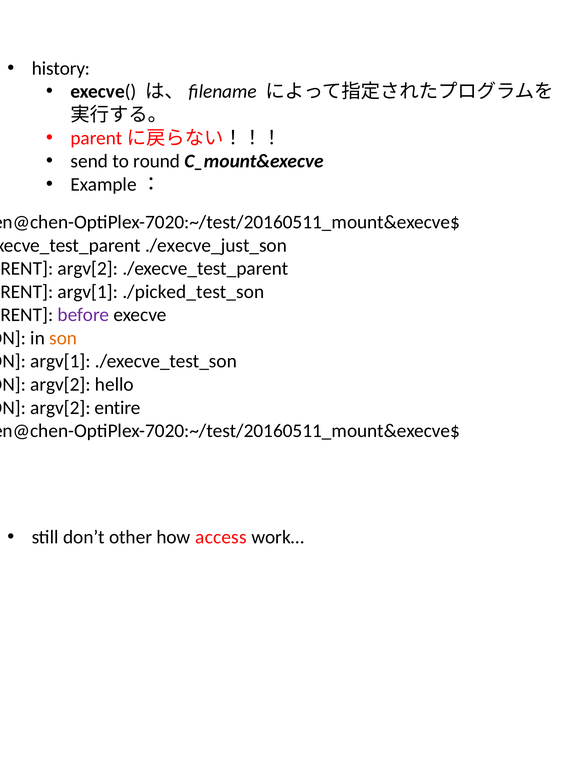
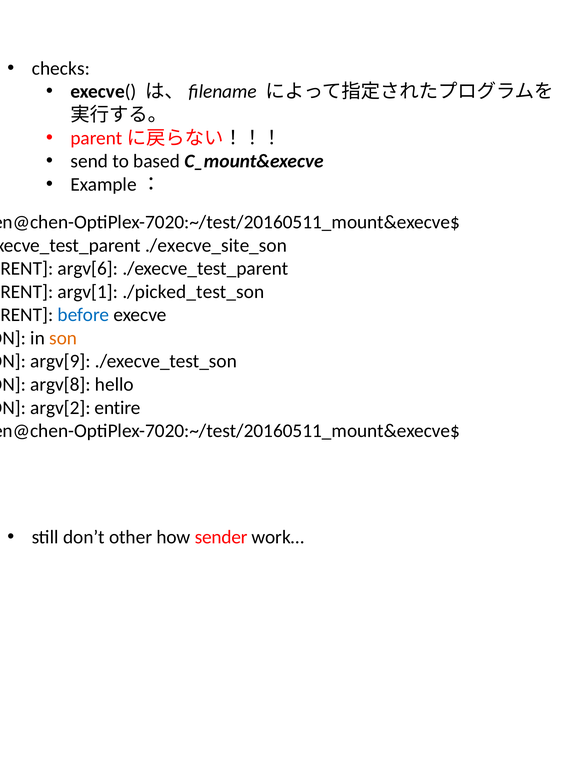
history: history -> checks (61, 68)
round: round -> based (157, 161)
./execve_just_son: ./execve_just_son -> ./execve_site_son (216, 245)
argv[2: argv[2 -> argv[6 (88, 269)
before colour: purple -> blue (83, 315)
argv[1: argv[1 -> argv[9 (60, 361)
argv[2: argv[2 -> argv[8 (60, 385)
access: access -> sender (221, 537)
